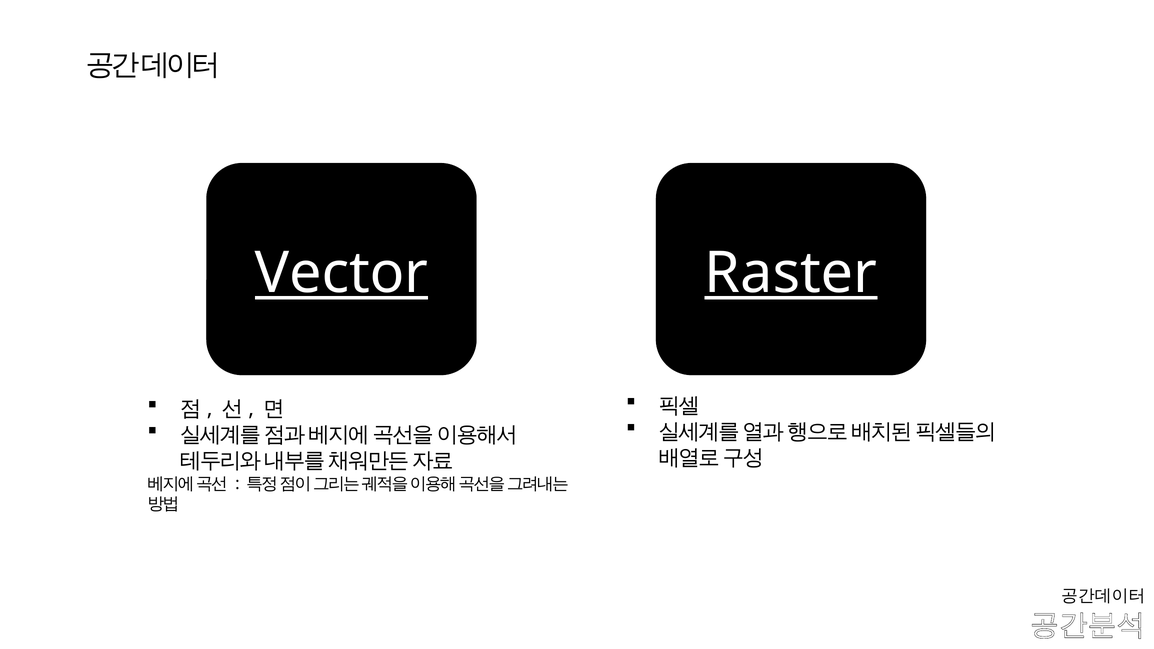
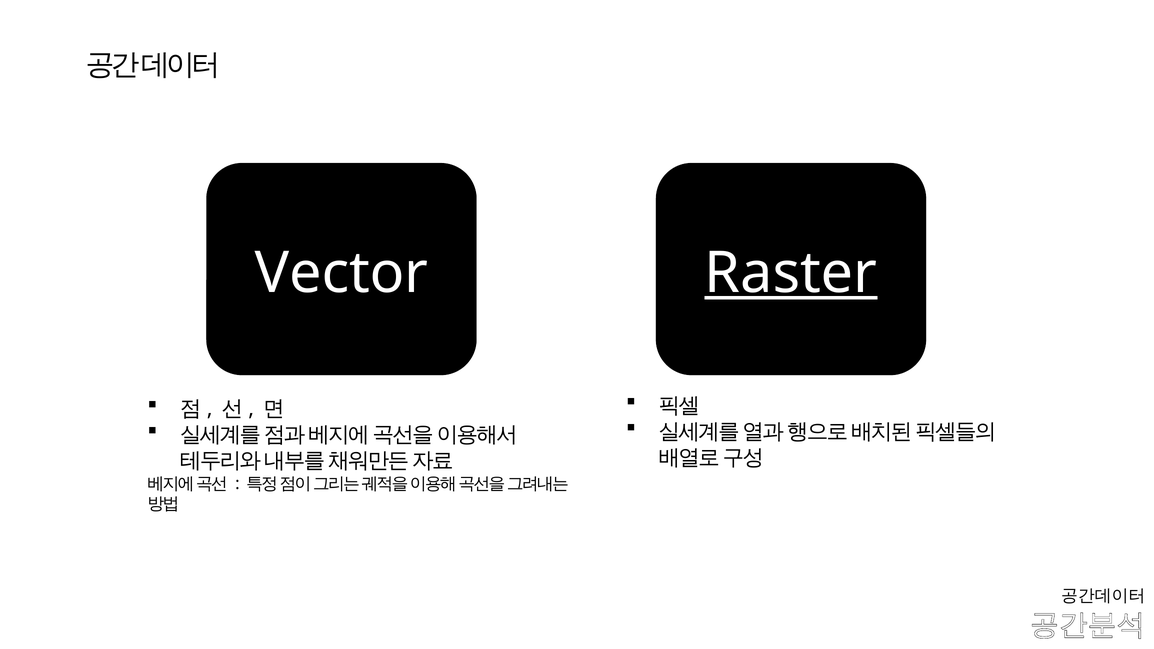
Vector underline: present -> none (341, 273)
